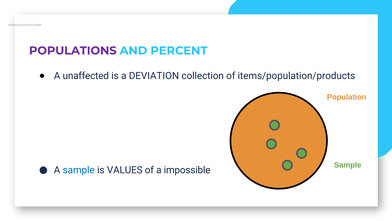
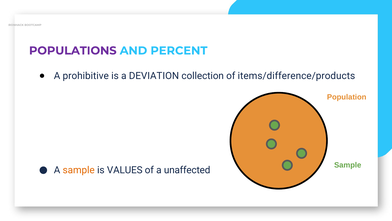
unaffected: unaffected -> prohibitive (86, 76)
items/population/products: items/population/products -> items/difference/products (296, 76)
sample colour: blue -> orange (79, 170)
impossible: impossible -> unaffected (187, 170)
